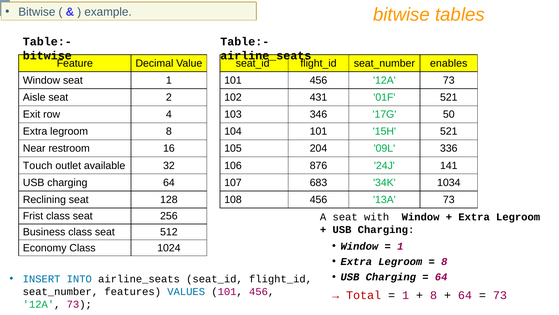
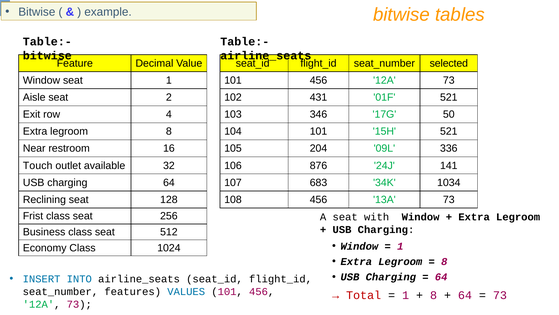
enables: enables -> selected (449, 63)
